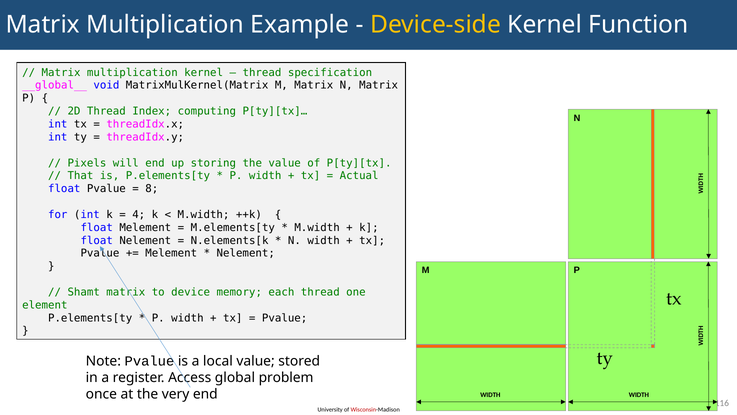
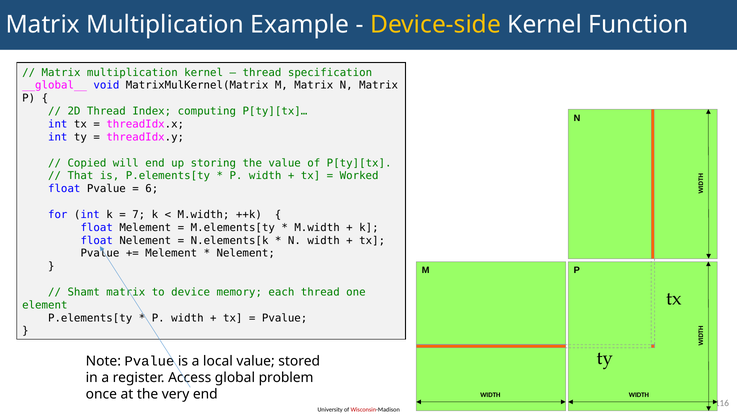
Pixels: Pixels -> Copied (87, 163)
Actual: Actual -> Worked (359, 176)
8: 8 -> 6 (152, 189)
4: 4 -> 7 (139, 214)
